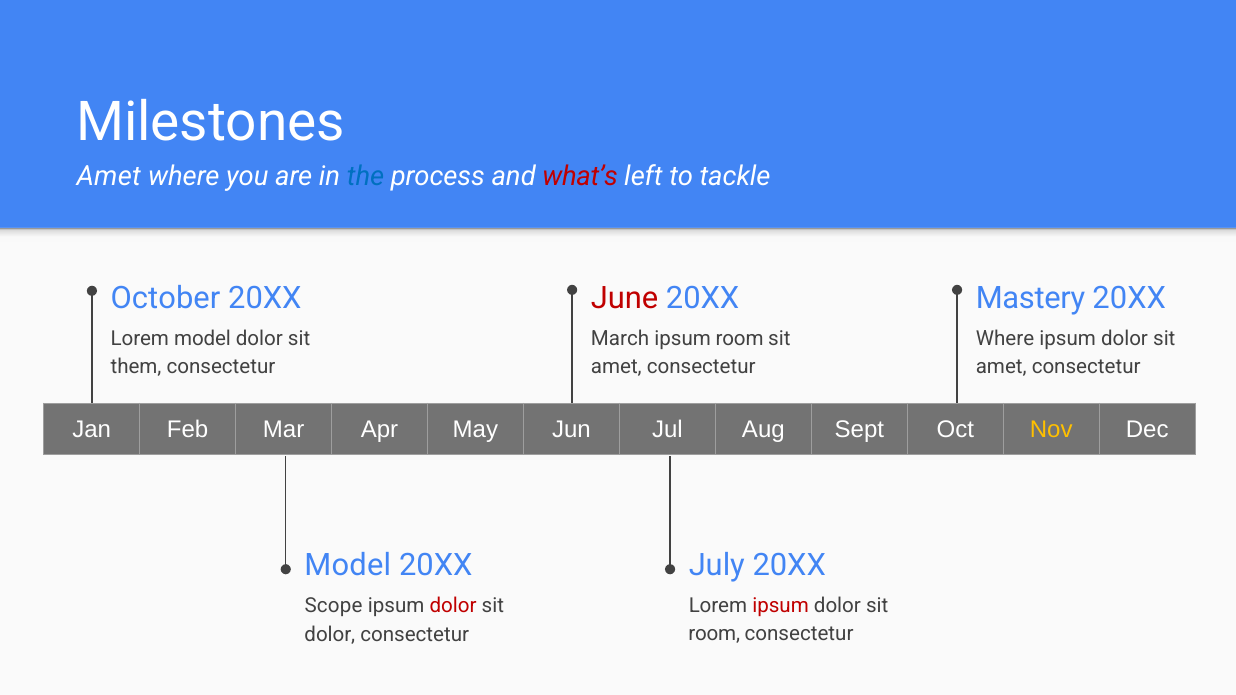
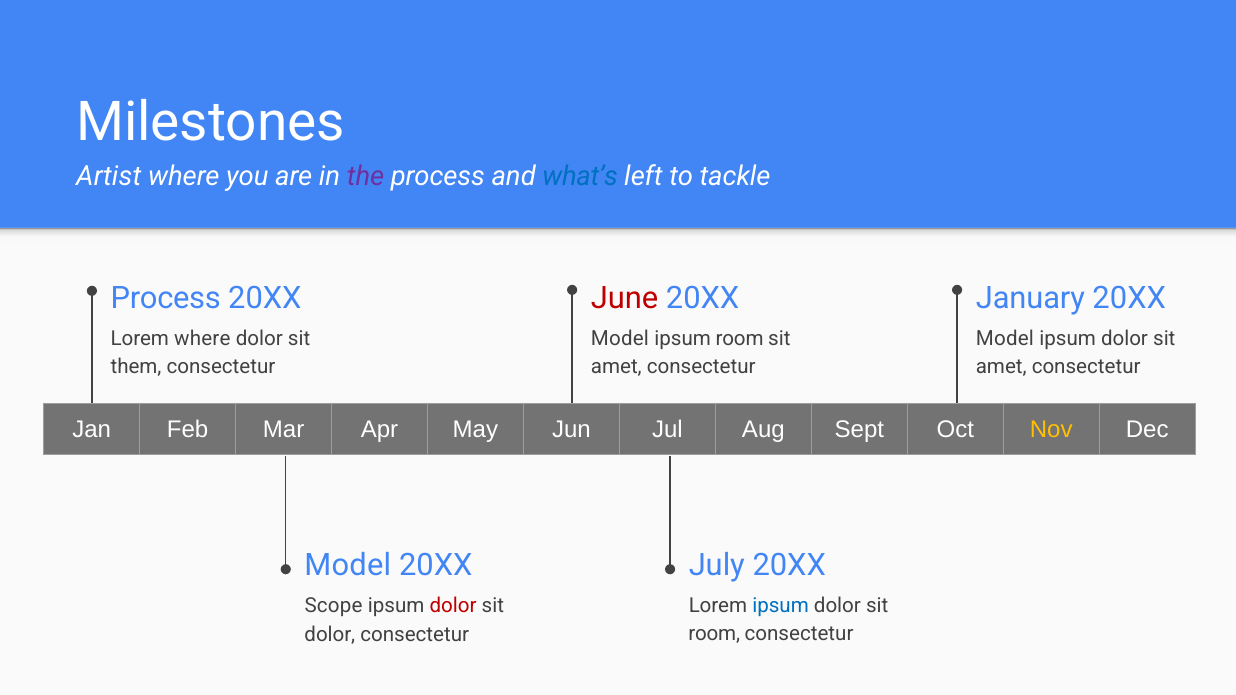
Amet: Amet -> Artist (109, 177)
the colour: blue -> purple (366, 177)
what’s colour: red -> blue (580, 177)
October: October -> Process (166, 298)
Mastery: Mastery -> January (1030, 298)
Lorem model: model -> where (202, 339)
March: March -> Model (620, 339)
Where: Where -> Model (1005, 339)
ipsum colour: red -> blue (781, 606)
